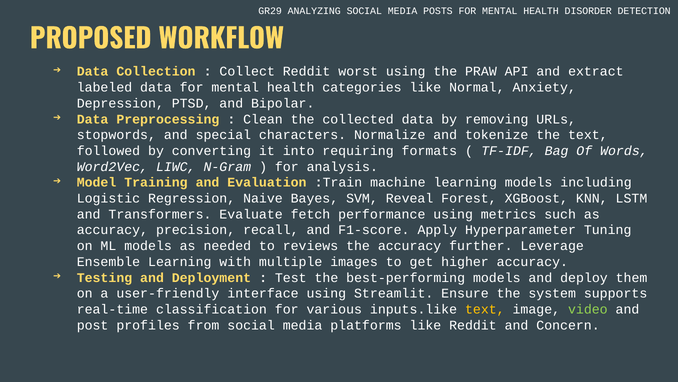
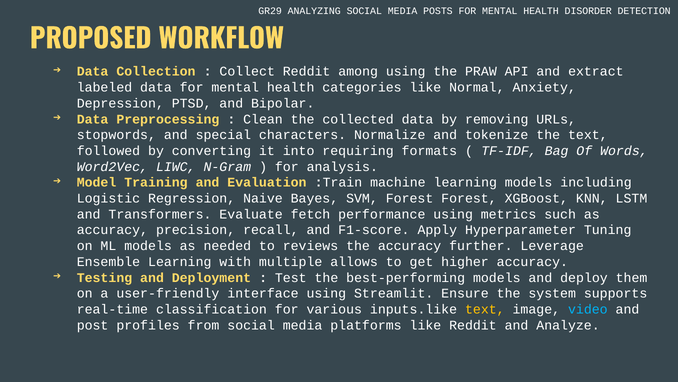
worst: worst -> among (358, 71)
SVM Reveal: Reveal -> Forest (410, 198)
images: images -> allows (354, 261)
video colour: light green -> light blue (588, 309)
Concern: Concern -> Analyze (568, 325)
